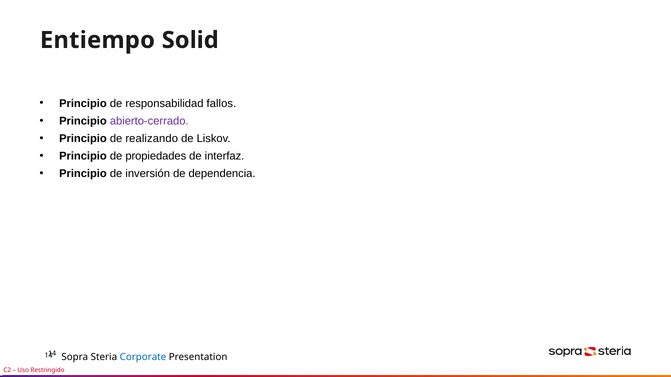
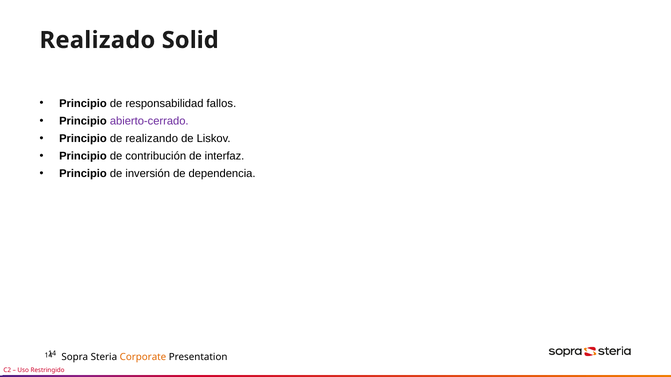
Entiempo: Entiempo -> Realizado (97, 40)
propiedades: propiedades -> contribución (156, 156)
Corporate colour: blue -> orange (143, 357)
